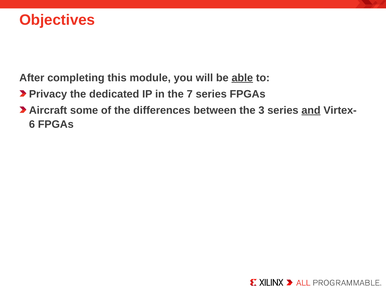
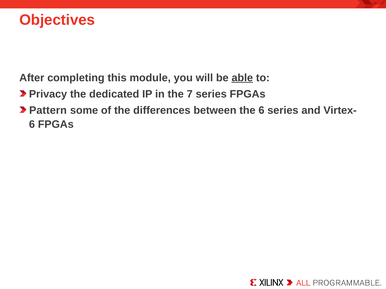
Aircraft: Aircraft -> Pattern (48, 111)
the 3: 3 -> 6 (261, 111)
and underline: present -> none (311, 111)
